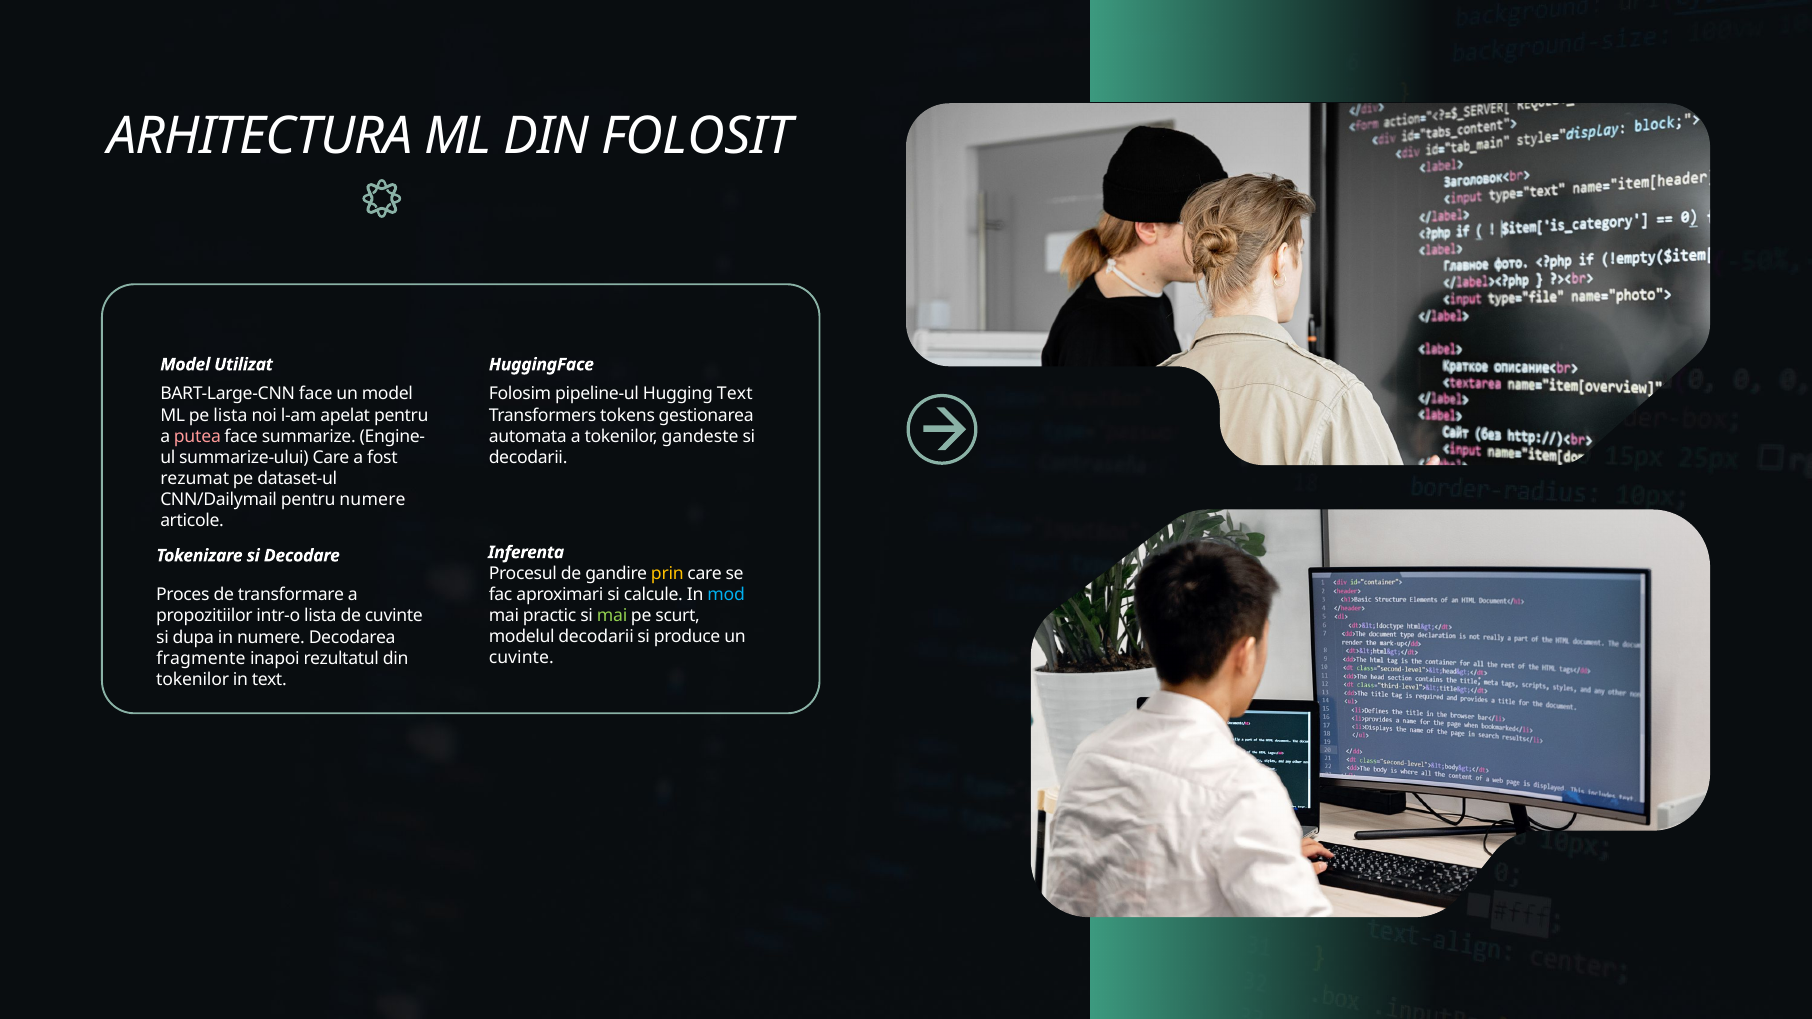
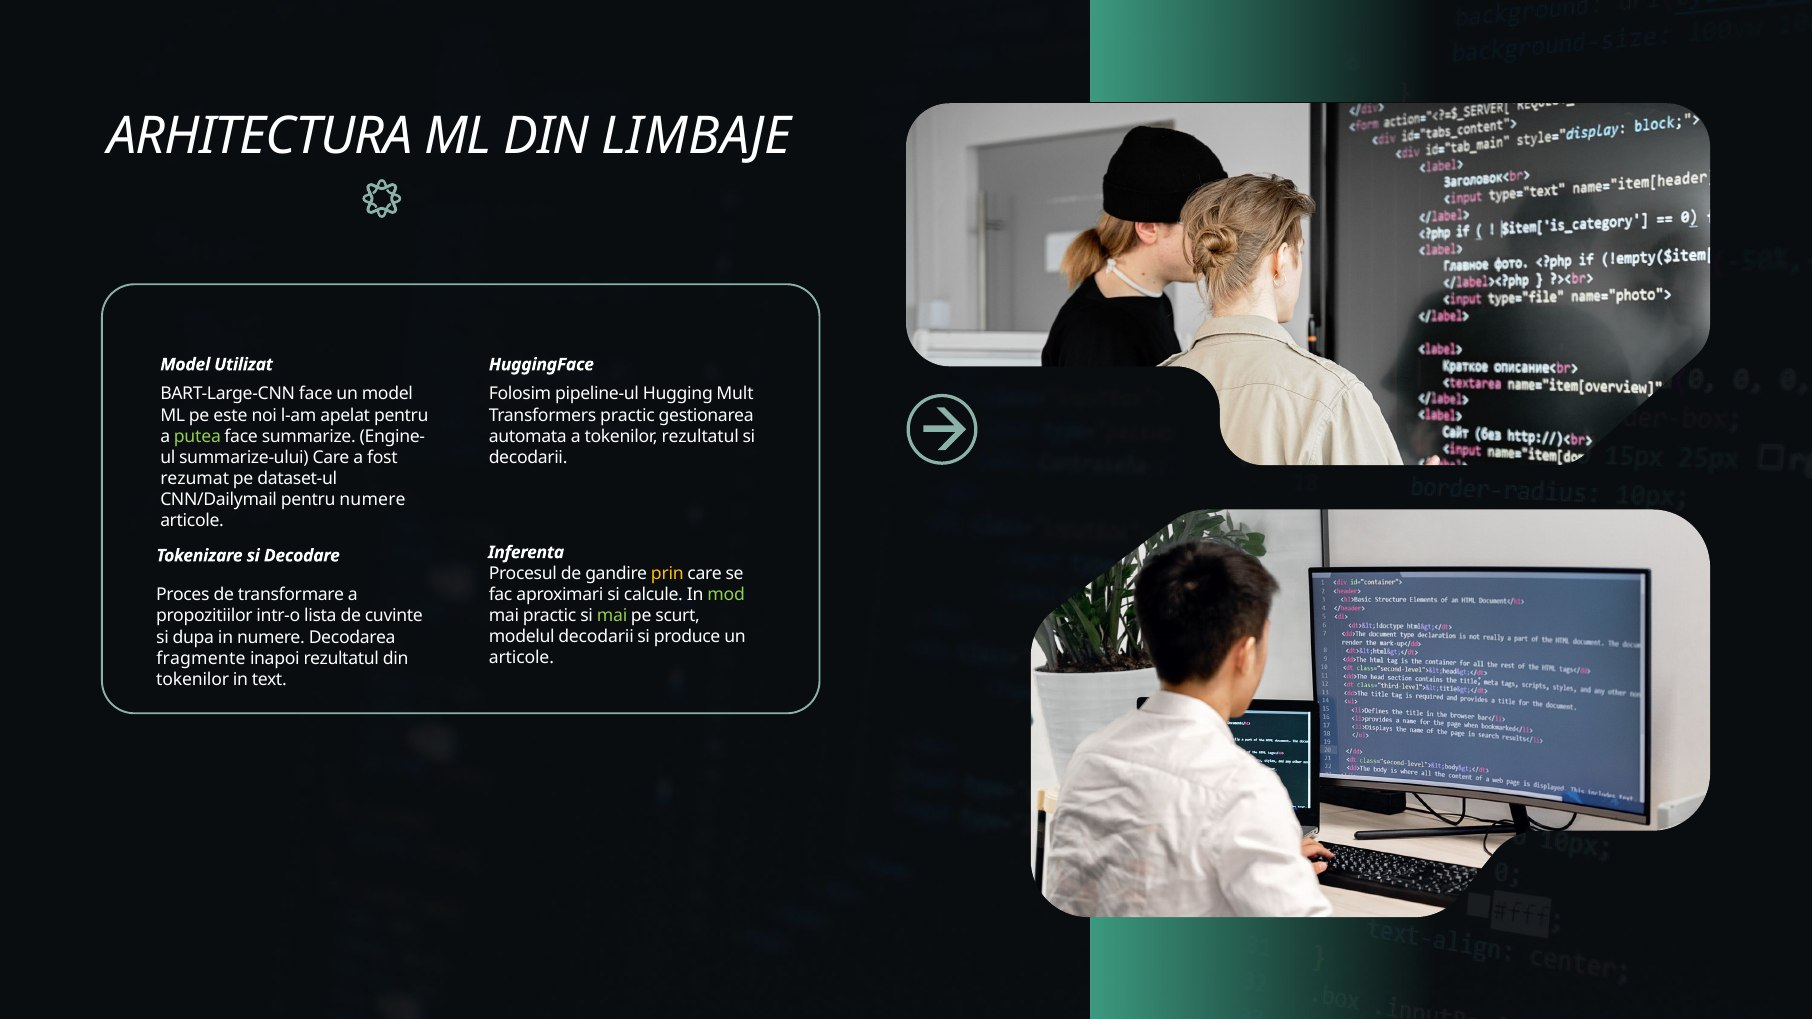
FOLOSIT: FOLOSIT -> LIMBAJE (696, 137)
Hugging Text: Text -> Mult (735, 394)
Transformers tokens: tokens -> practic (628, 415)
pe lista: lista -> este (231, 415)
putea colour: pink -> light green (197, 437)
tokenilor gandeste: gandeste -> rezultatul (700, 437)
mod colour: light blue -> light green (726, 595)
cuvinte: cuvinte -> articole (521, 658)
